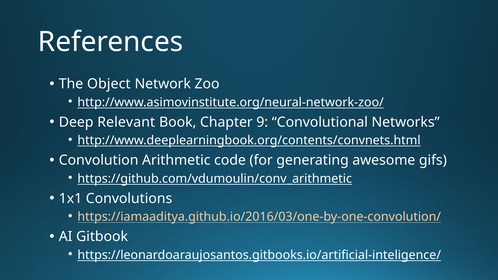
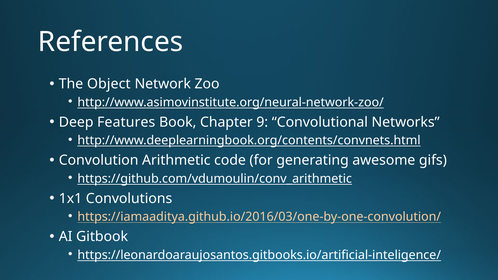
Relevant: Relevant -> Features (126, 122)
